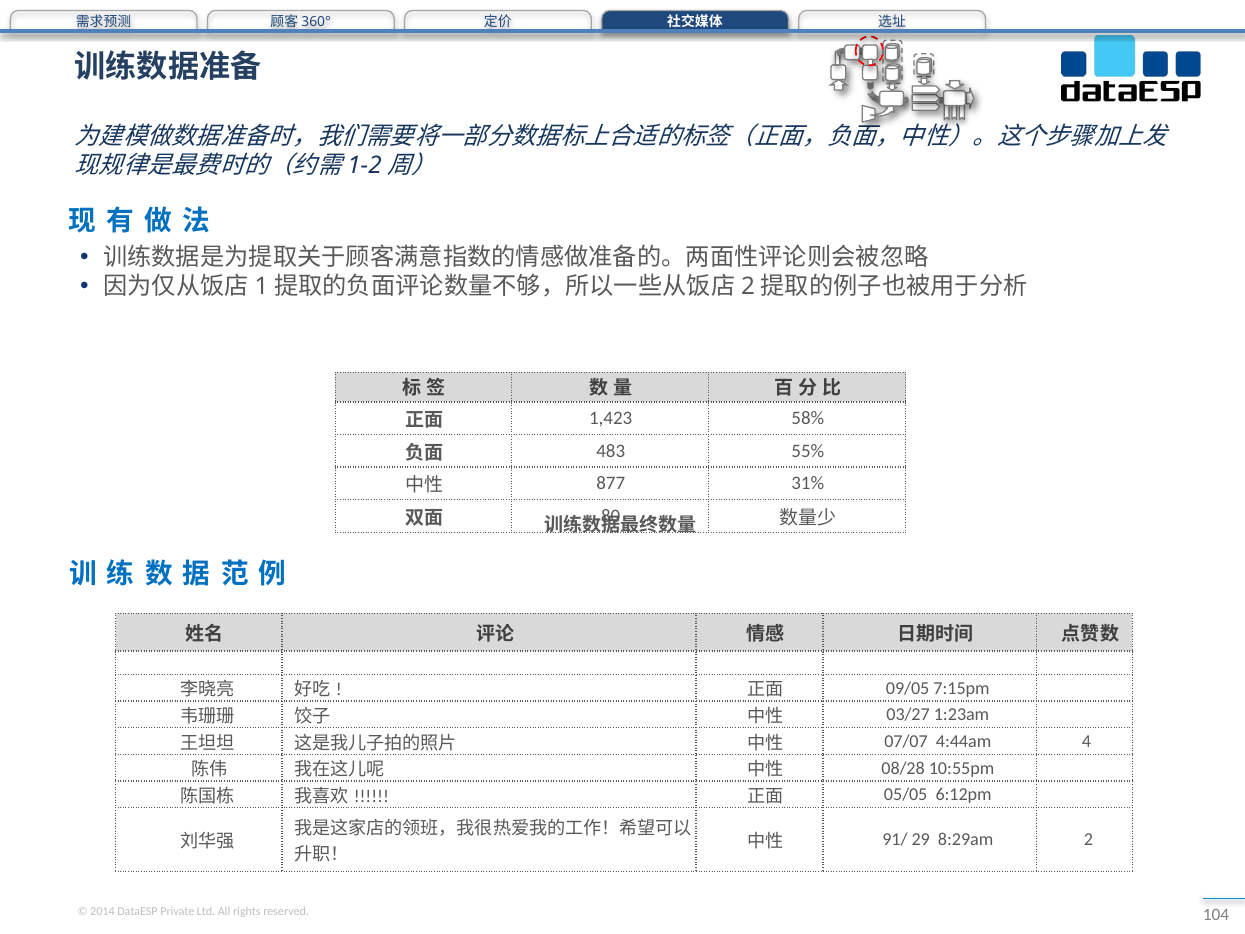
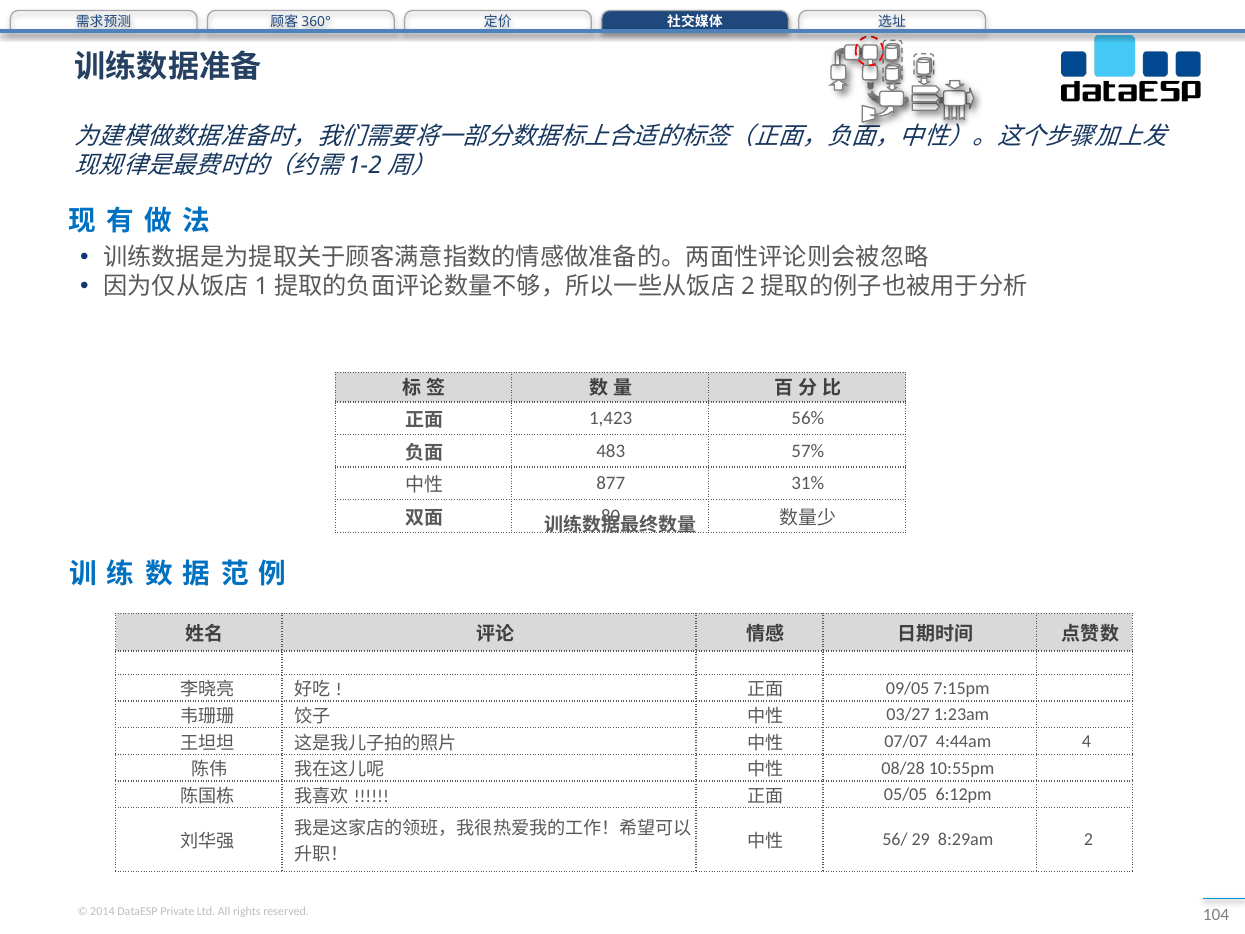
58%: 58% -> 56% (808, 418)
55%: 55% -> 57% (808, 451)
91/: 91/ -> 56/ (895, 840)
